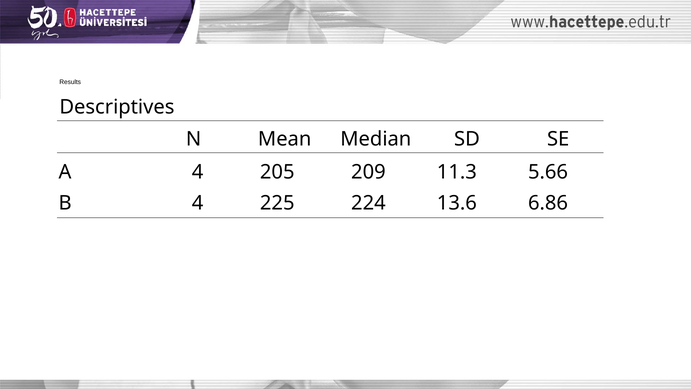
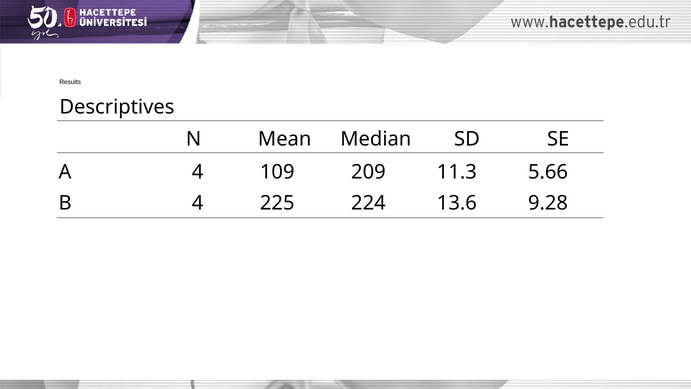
205: 205 -> 109 (277, 172)
6.86: 6.86 -> 9.28 (548, 203)
